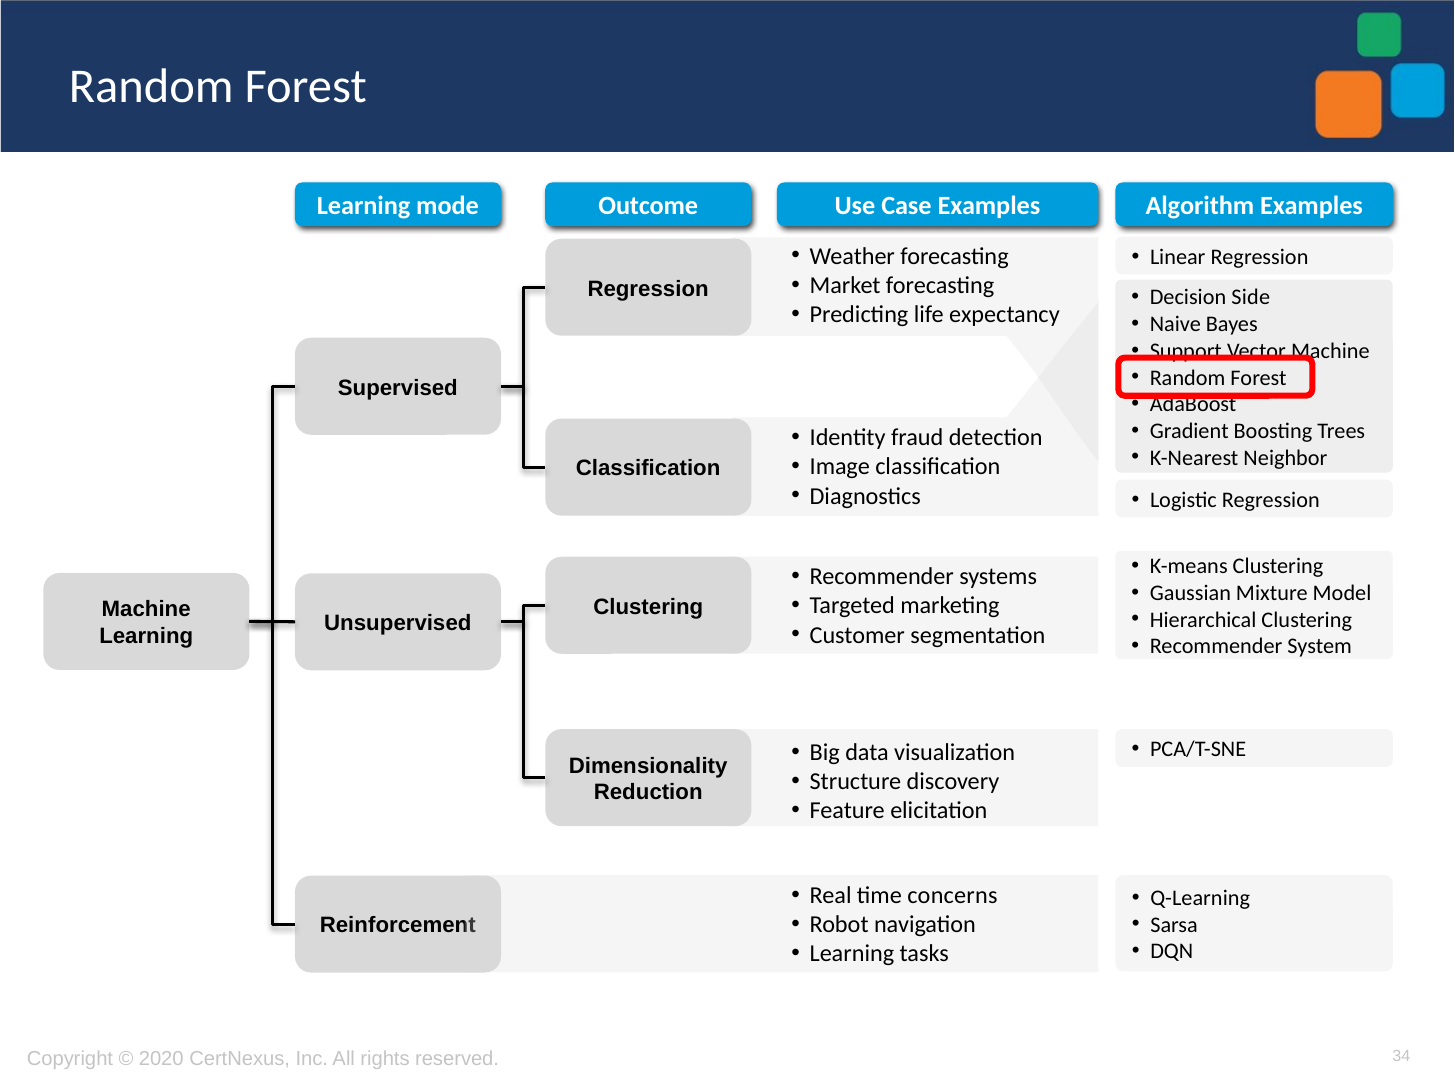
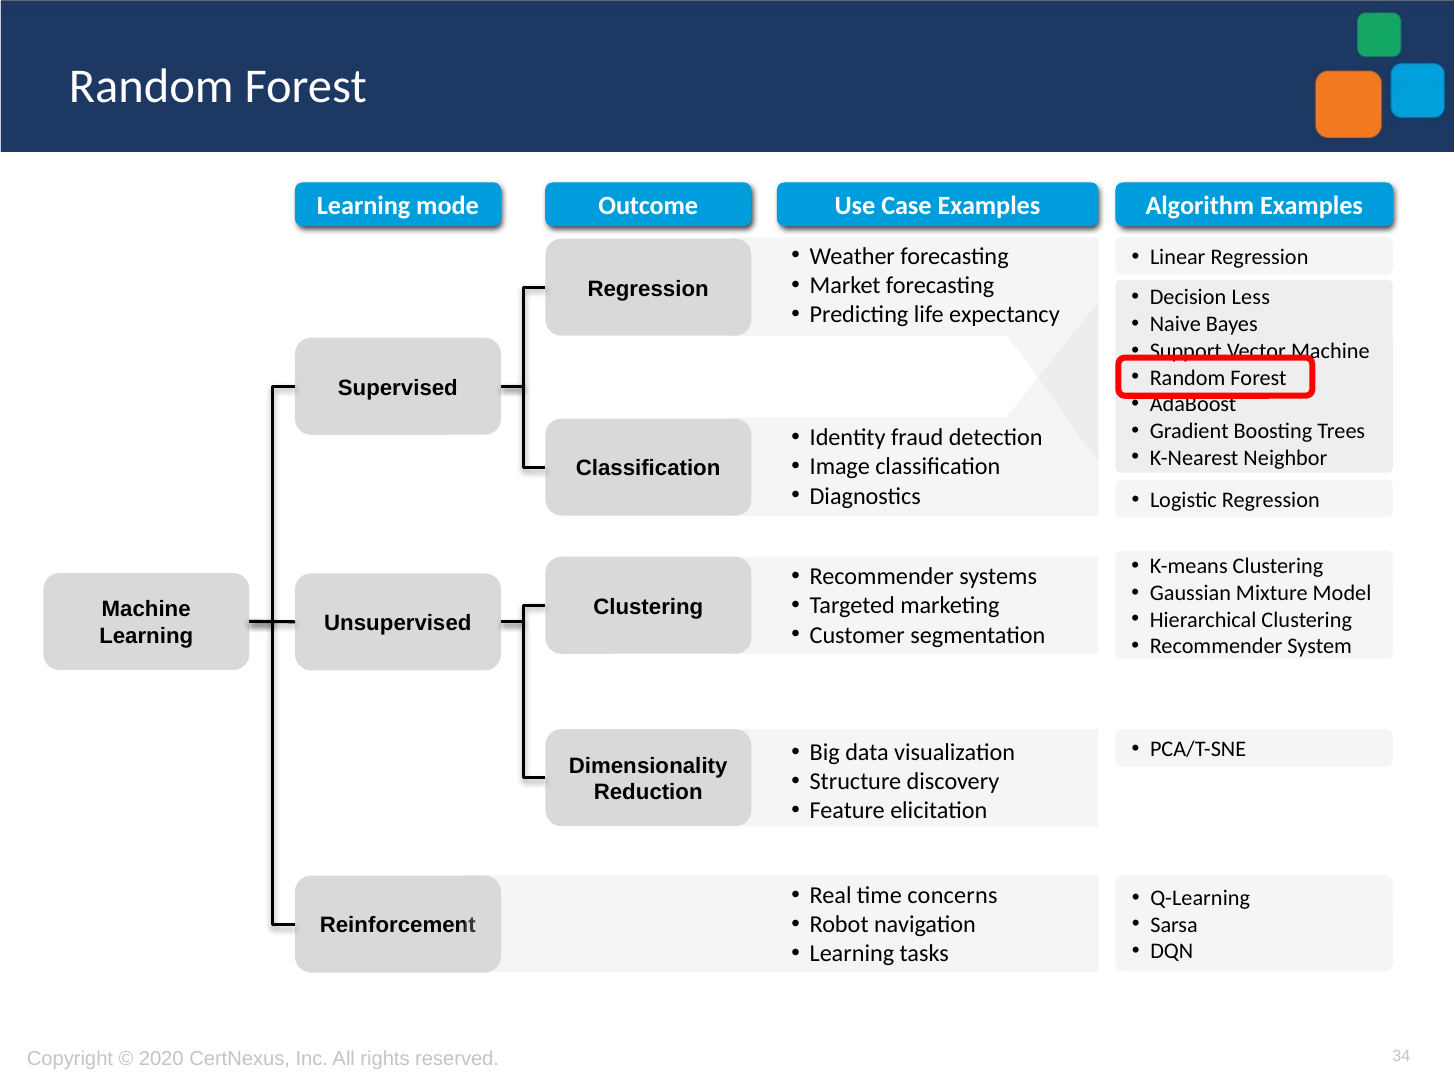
Side: Side -> Less (1251, 297)
